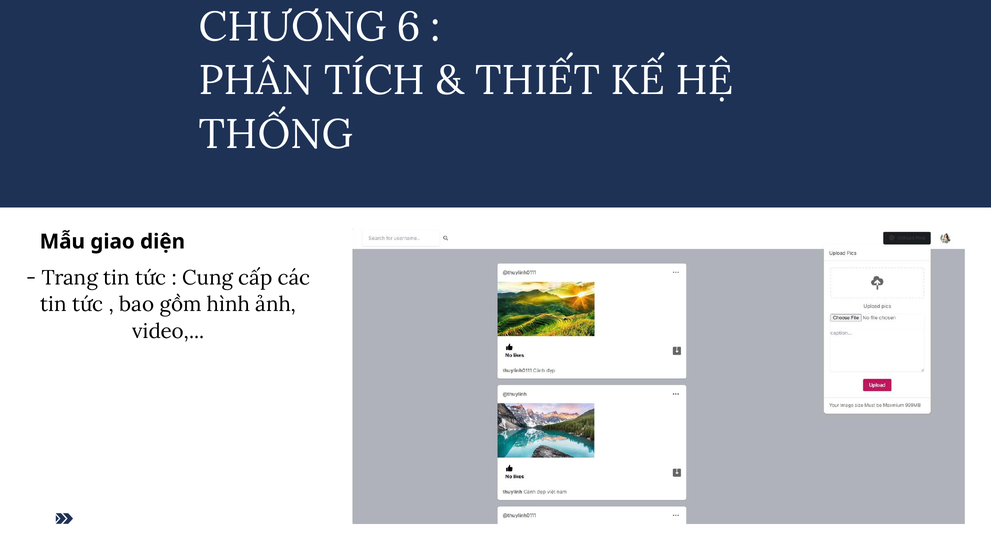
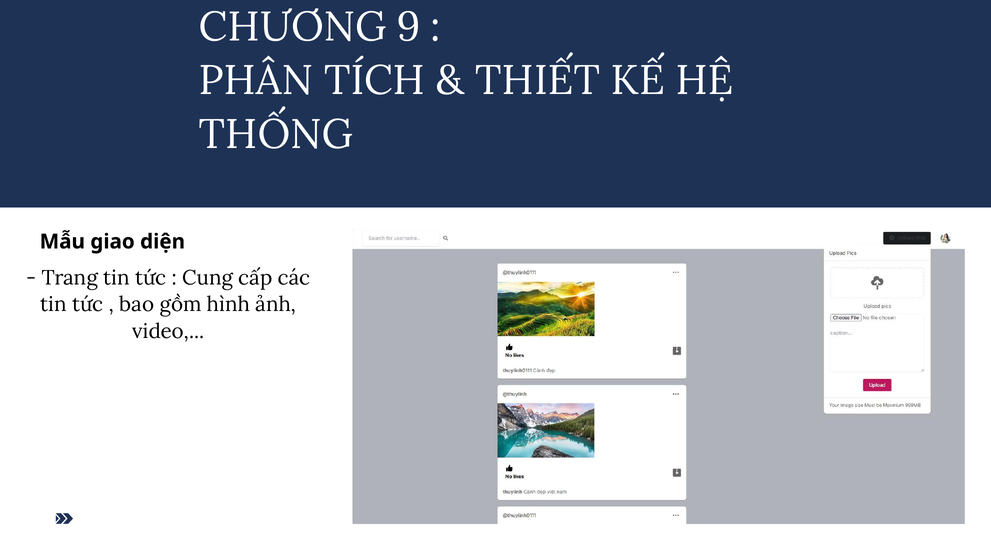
6: 6 -> 9 (409, 27)
